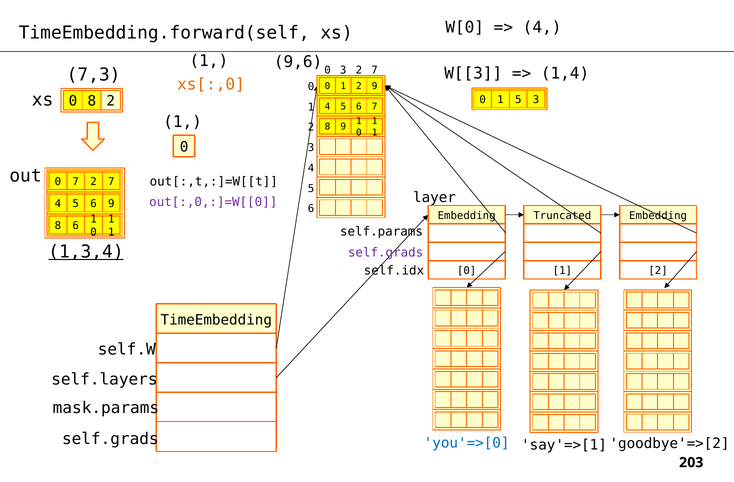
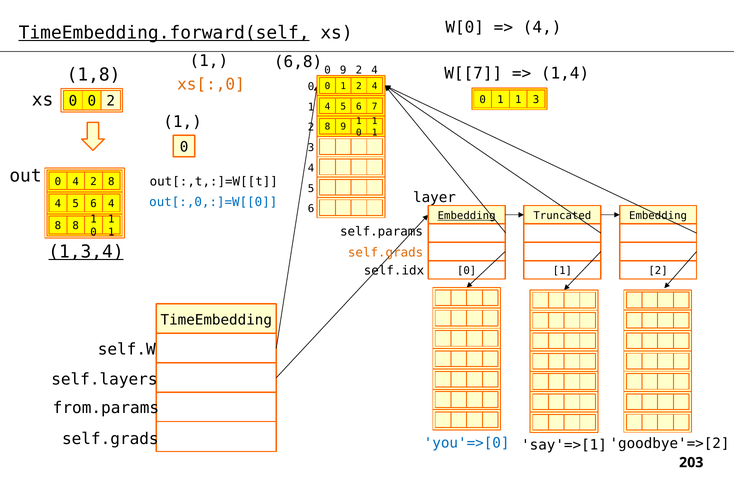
TimeEmbedding.forward(self underline: none -> present (164, 33)
9,6: 9,6 -> 6,8 (298, 62)
0 3: 3 -> 9 (343, 70)
7: 7 -> 4 (375, 70)
W[[3: W[[3 -> W[[7 (473, 74)
7,3: 7,3 -> 1,8 (94, 75)
1 2 9: 9 -> 4 (375, 86)
5: 5 -> 1 (518, 100)
0 8: 8 -> 0 (92, 101)
0 7: 7 -> 4 (76, 182)
7: 7 -> 8 (111, 182)
out[:,0,:]=W[[0 colour: purple -> blue (213, 202)
6 9: 9 -> 4 (111, 204)
Embedding underline: none -> present (467, 216)
8 6: 6 -> 8 (76, 226)
self.grads colour: purple -> orange (386, 253)
mask.params: mask.params -> from.params (106, 408)
